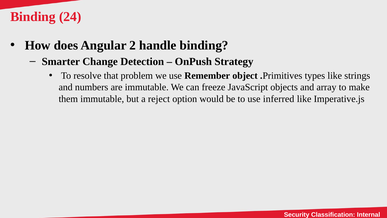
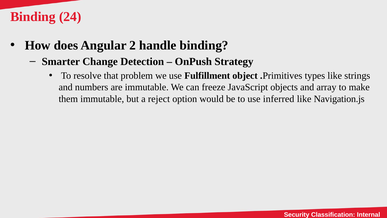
Remember: Remember -> Fulfillment (207, 76)
Imperative.js: Imperative.js -> Navigation.js (339, 99)
